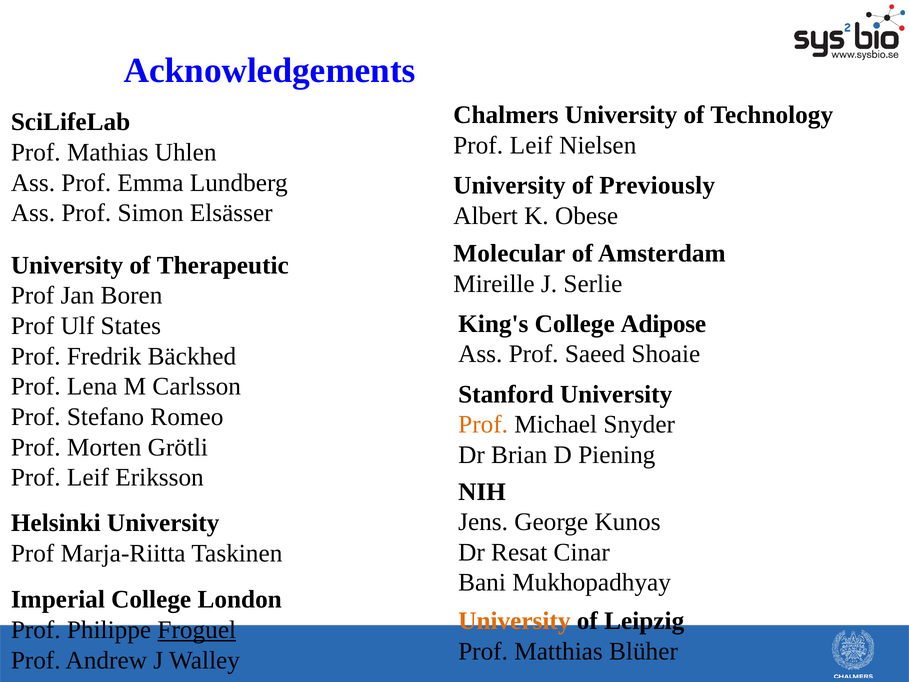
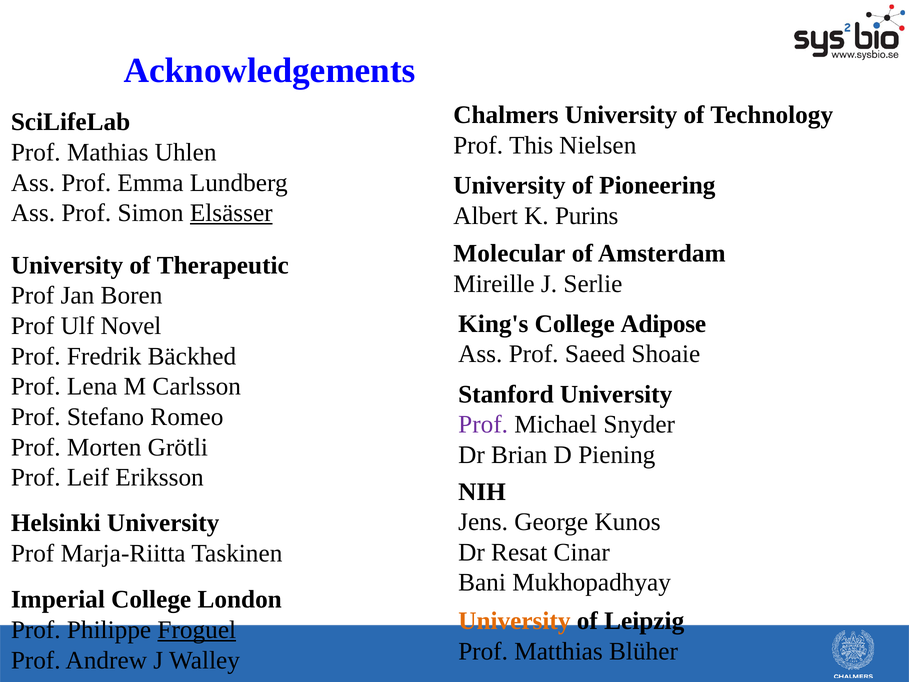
Leif: Leif -> This (531, 145)
Previously: Previously -> Pioneering (657, 185)
Elsässer underline: none -> present (231, 213)
Obese: Obese -> Purins (587, 216)
States: States -> Novel (131, 326)
Prof colour: orange -> purple (483, 424)
